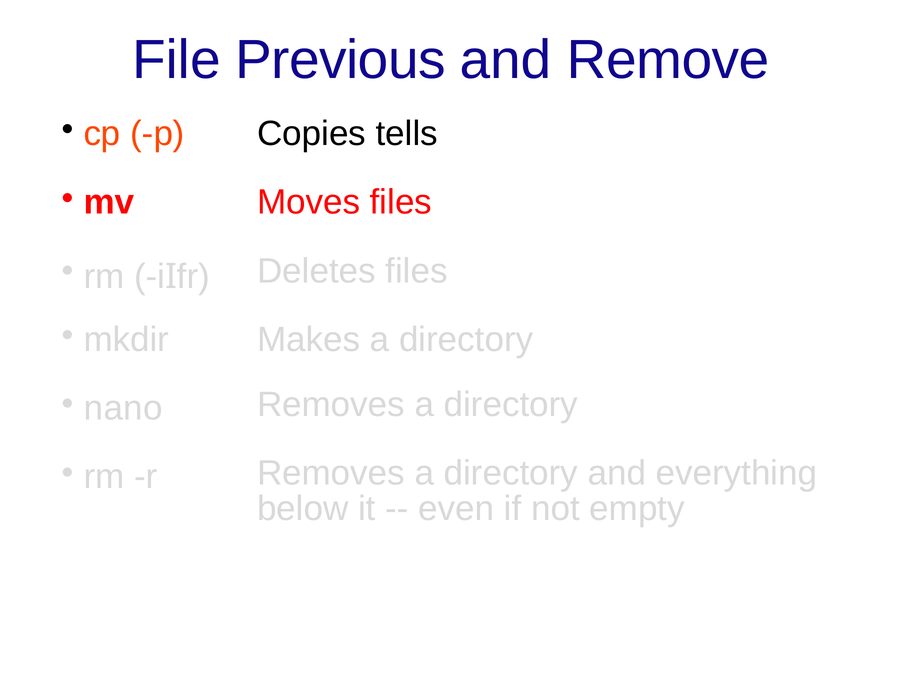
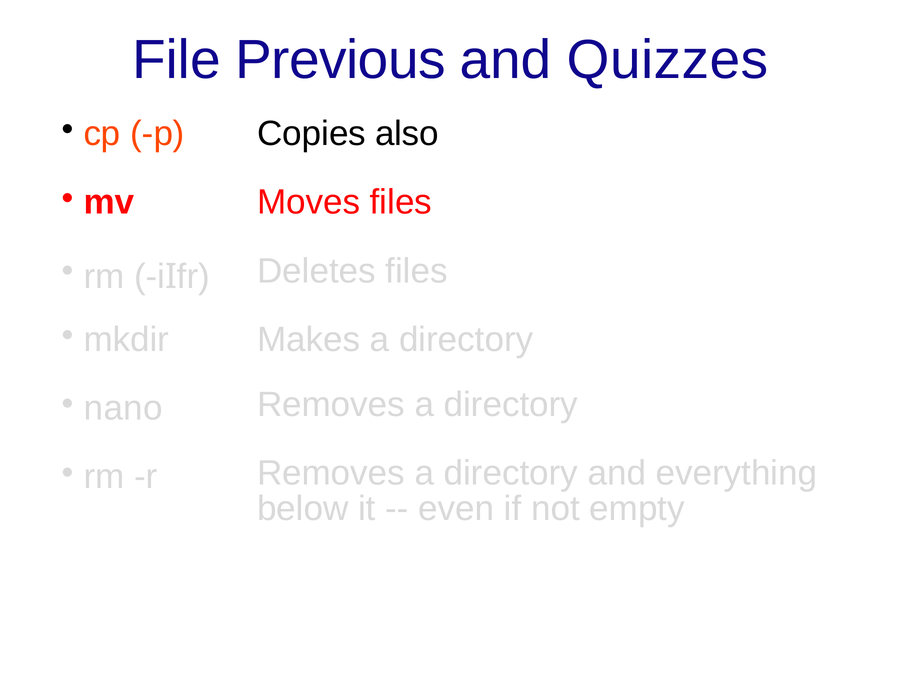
Remove: Remove -> Quizzes (668, 60)
tells: tells -> also (407, 134)
